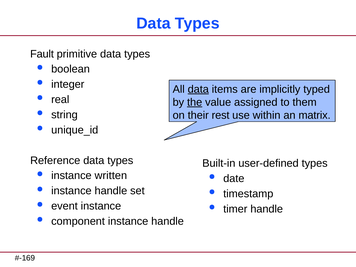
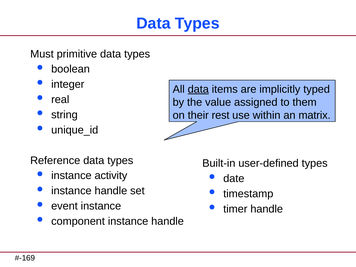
Fault: Fault -> Must (42, 54)
the underline: present -> none (195, 102)
written: written -> activity (111, 176)
